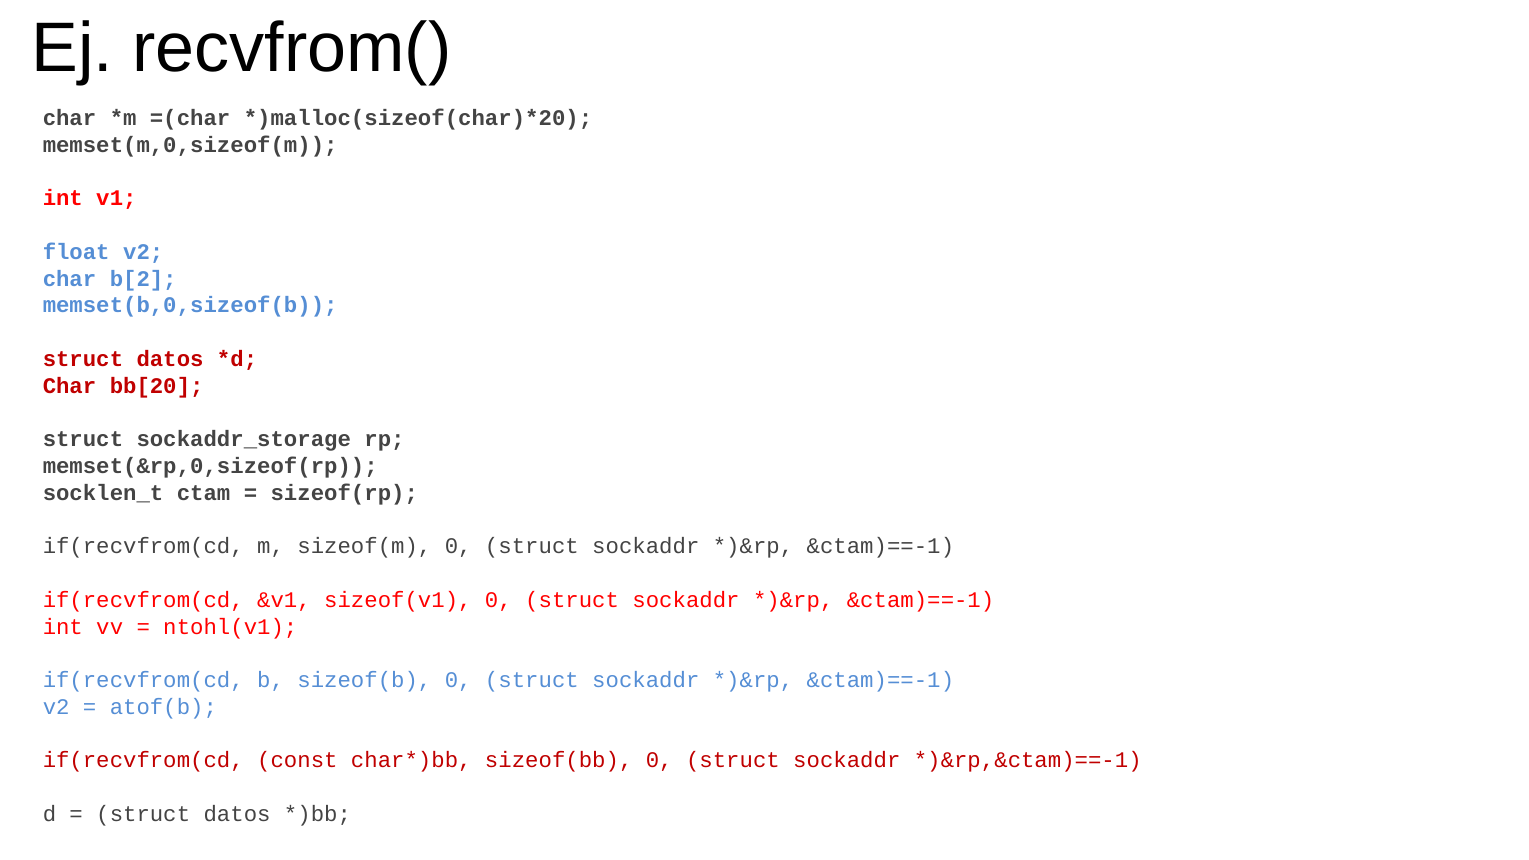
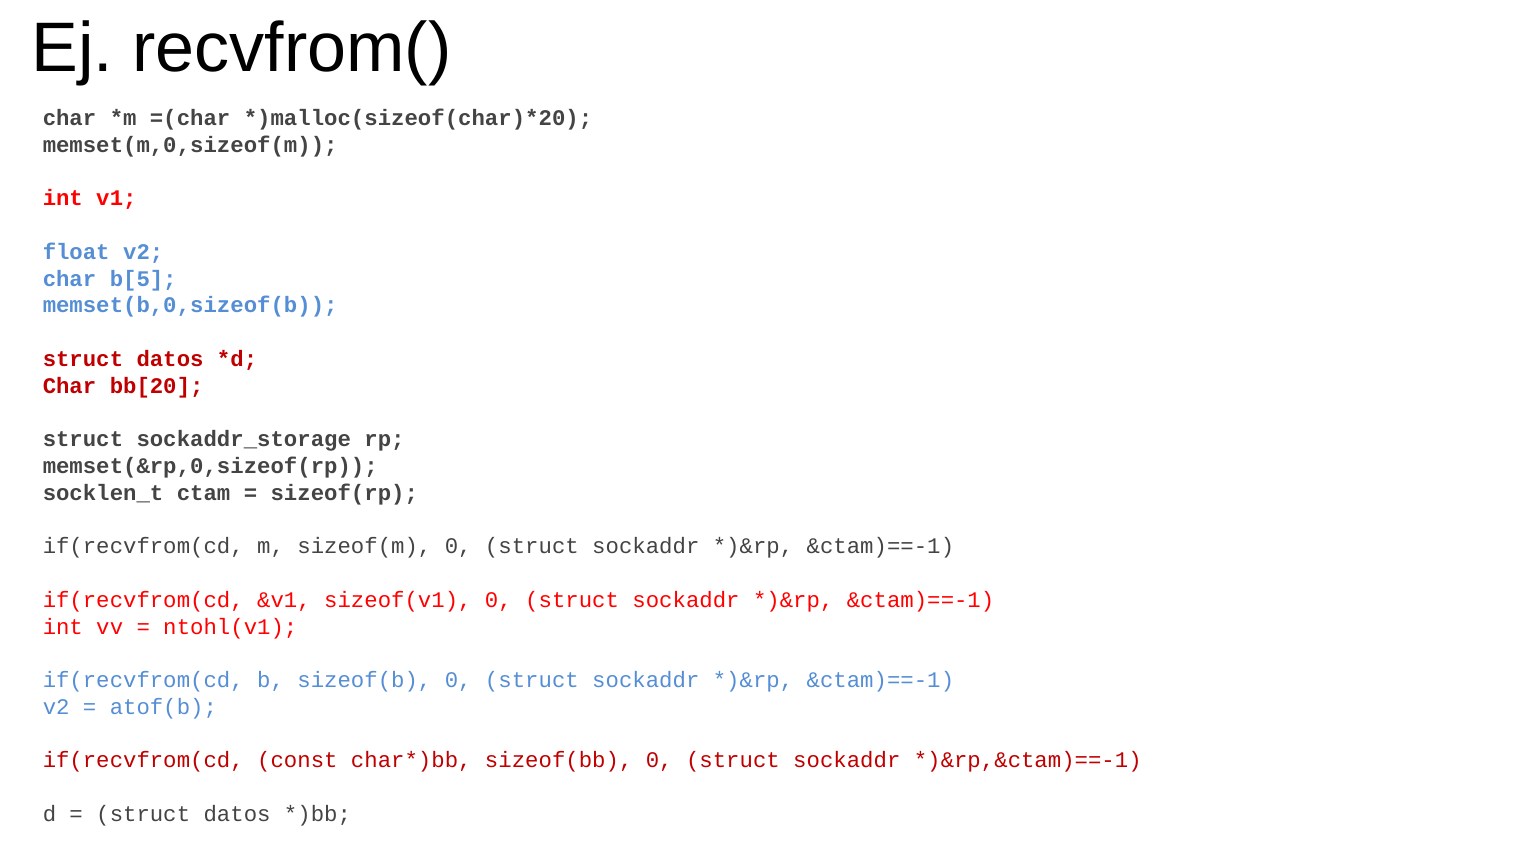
b[2: b[2 -> b[5 (143, 279)
